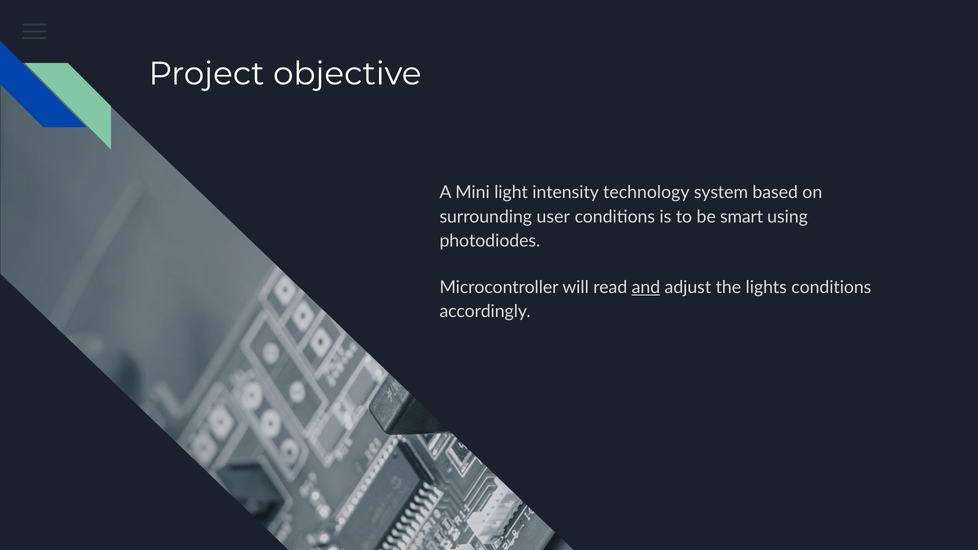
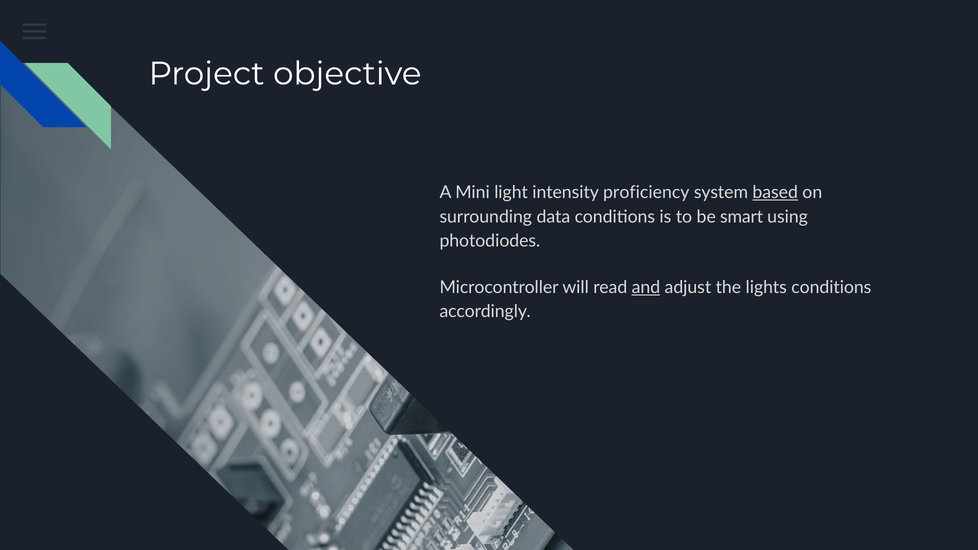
technology: technology -> proficiency (646, 192)
based underline: none -> present (775, 192)
user: user -> data (553, 217)
